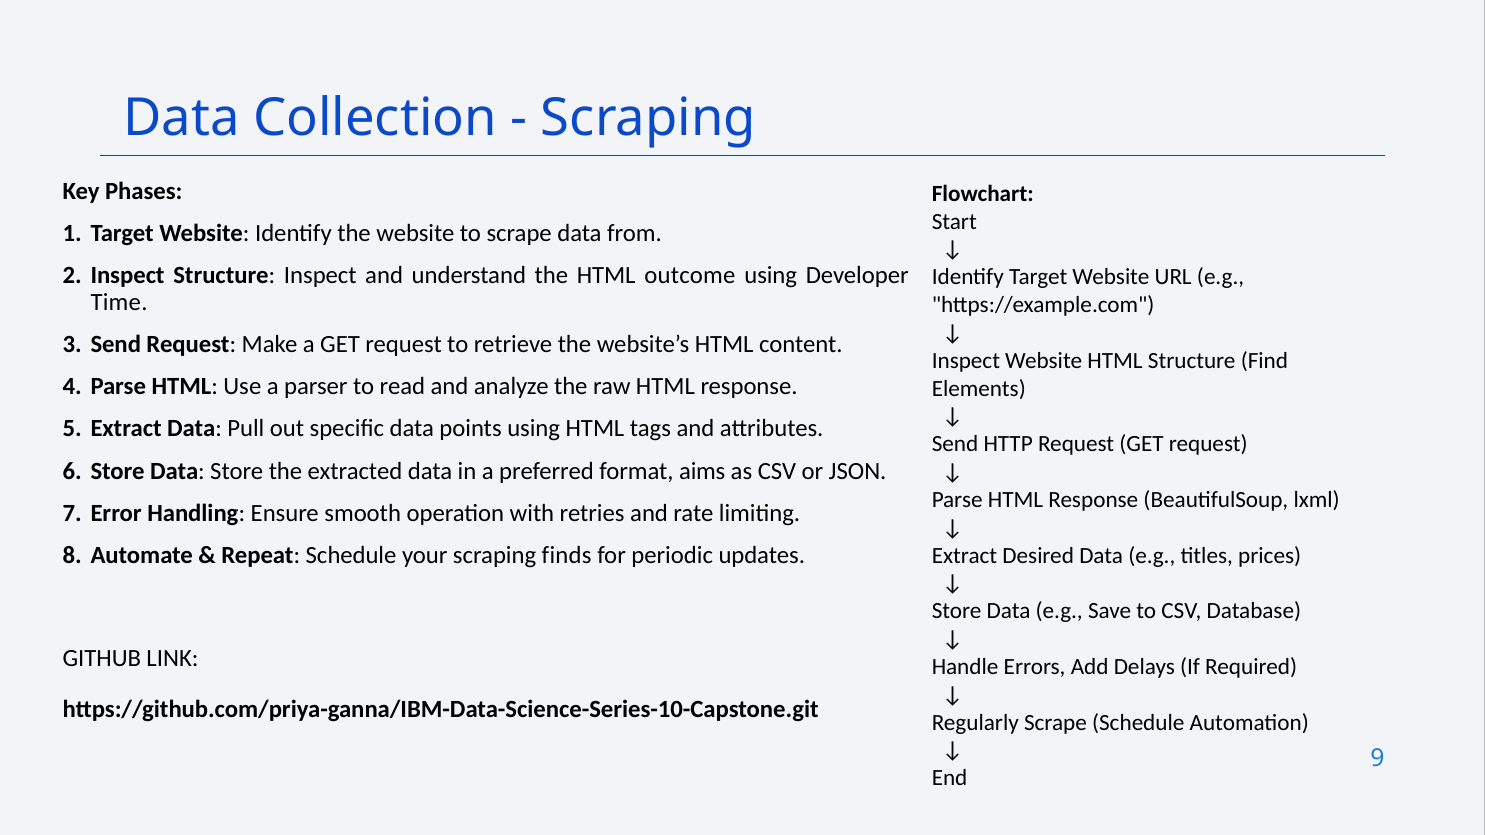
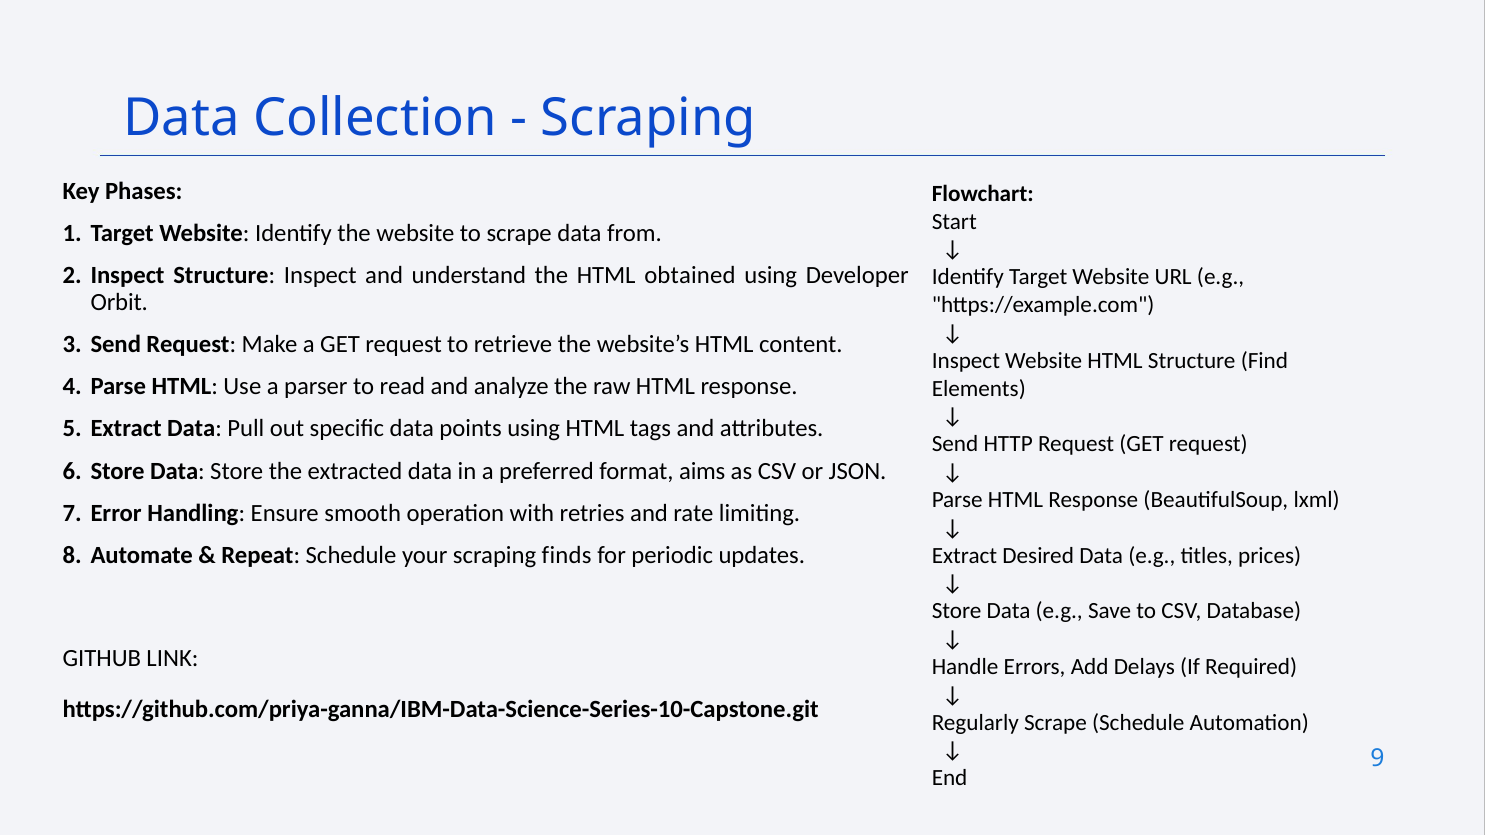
outcome: outcome -> obtained (690, 276)
Time: Time -> Orbit (119, 302)
